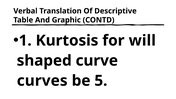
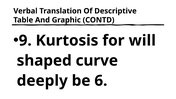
1: 1 -> 9 (25, 41)
curves: curves -> deeply (42, 81)
5: 5 -> 6 (101, 81)
